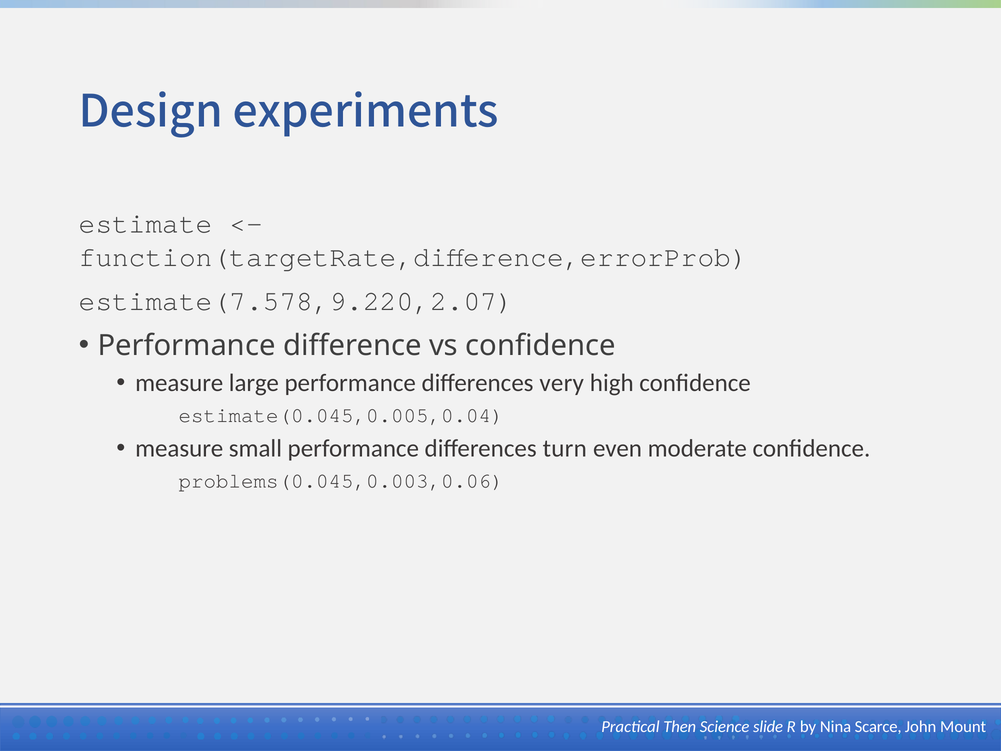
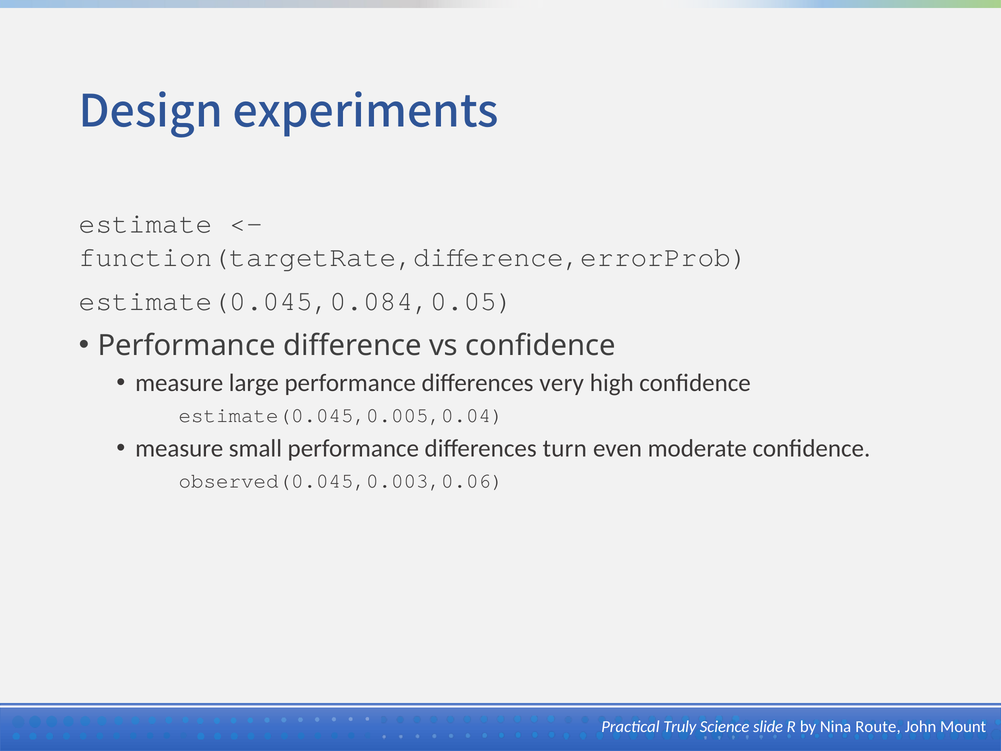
estimate(7.578,9.220,2.07: estimate(7.578,9.220,2.07 -> estimate(0.045,0.084,0.05 (296, 301)
problems(0.045,0.003,0.06: problems(0.045,0.003,0.06 -> observed(0.045,0.003,0.06 (341, 481)
Then: Then -> Truly (680, 726)
Scarce: Scarce -> Route (878, 726)
